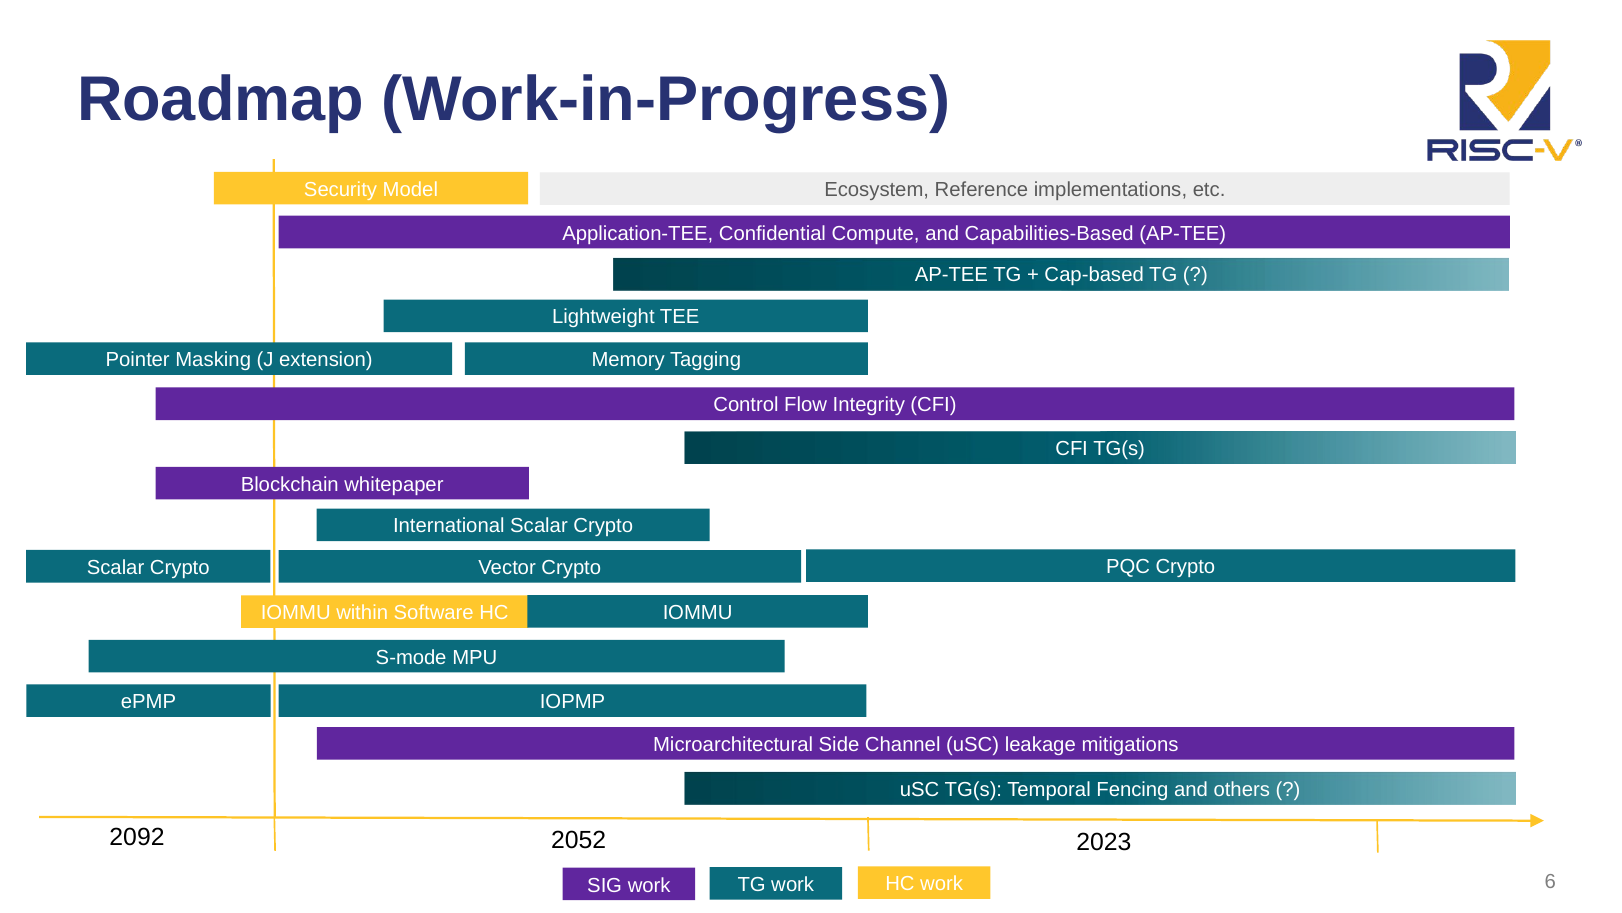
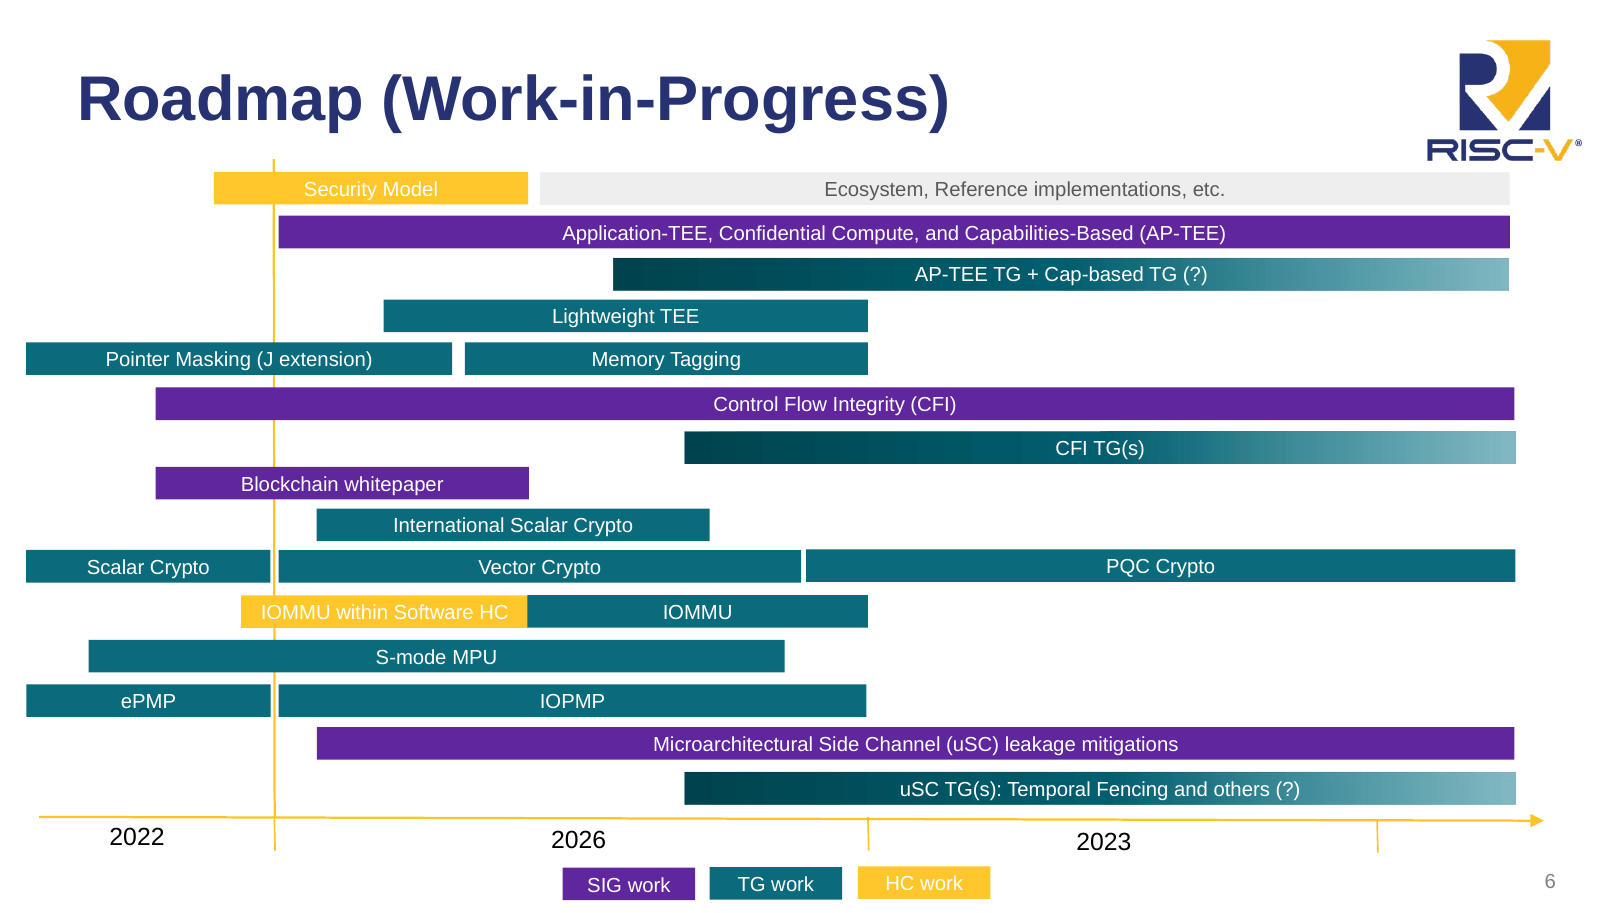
2092: 2092 -> 2022 (137, 837)
2052: 2052 -> 2026 (579, 840)
